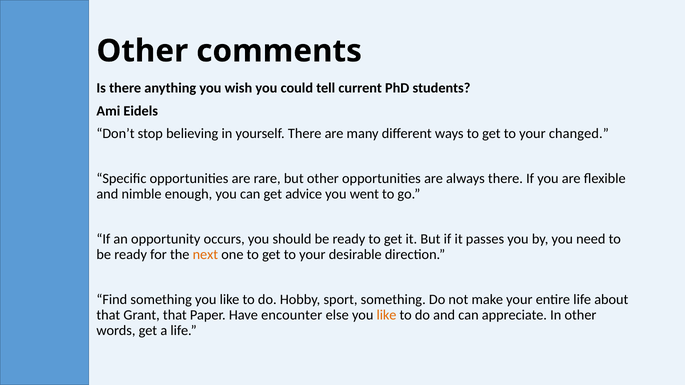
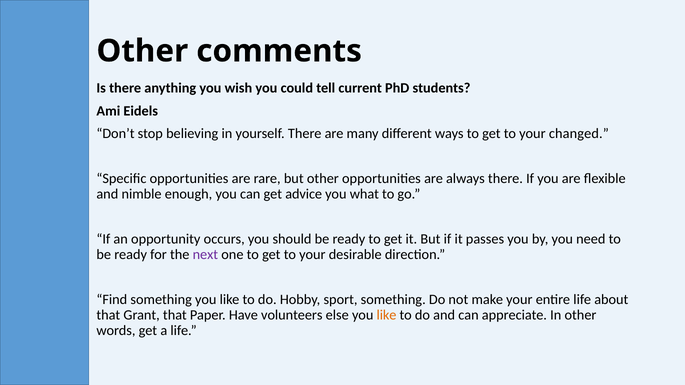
went: went -> what (364, 194)
next colour: orange -> purple (205, 255)
encounter: encounter -> volunteers (292, 315)
